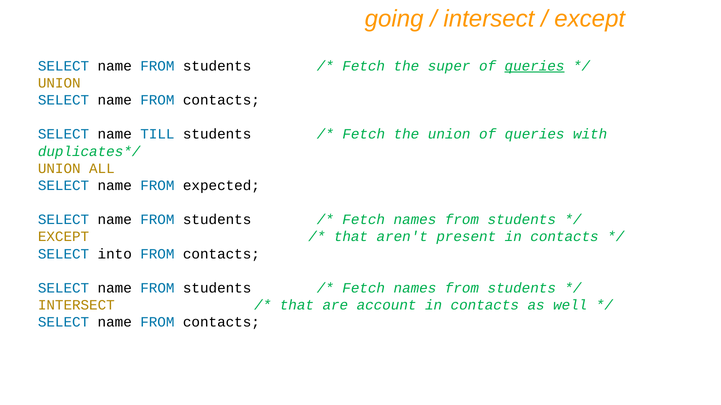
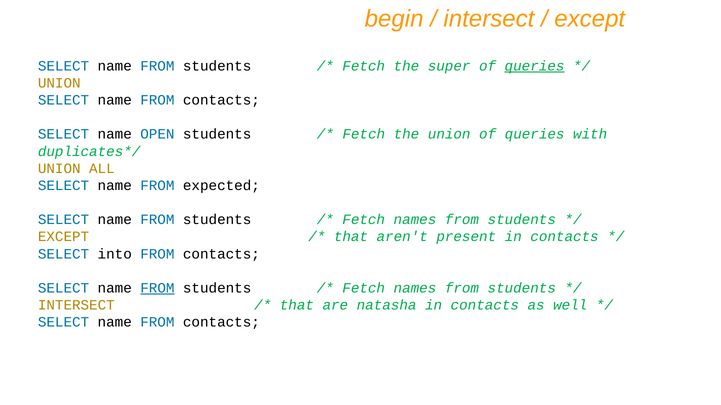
going: going -> begin (394, 19)
TILL: TILL -> OPEN (157, 134)
FROM underline: none -> present (157, 288)
account: account -> natasha (387, 306)
